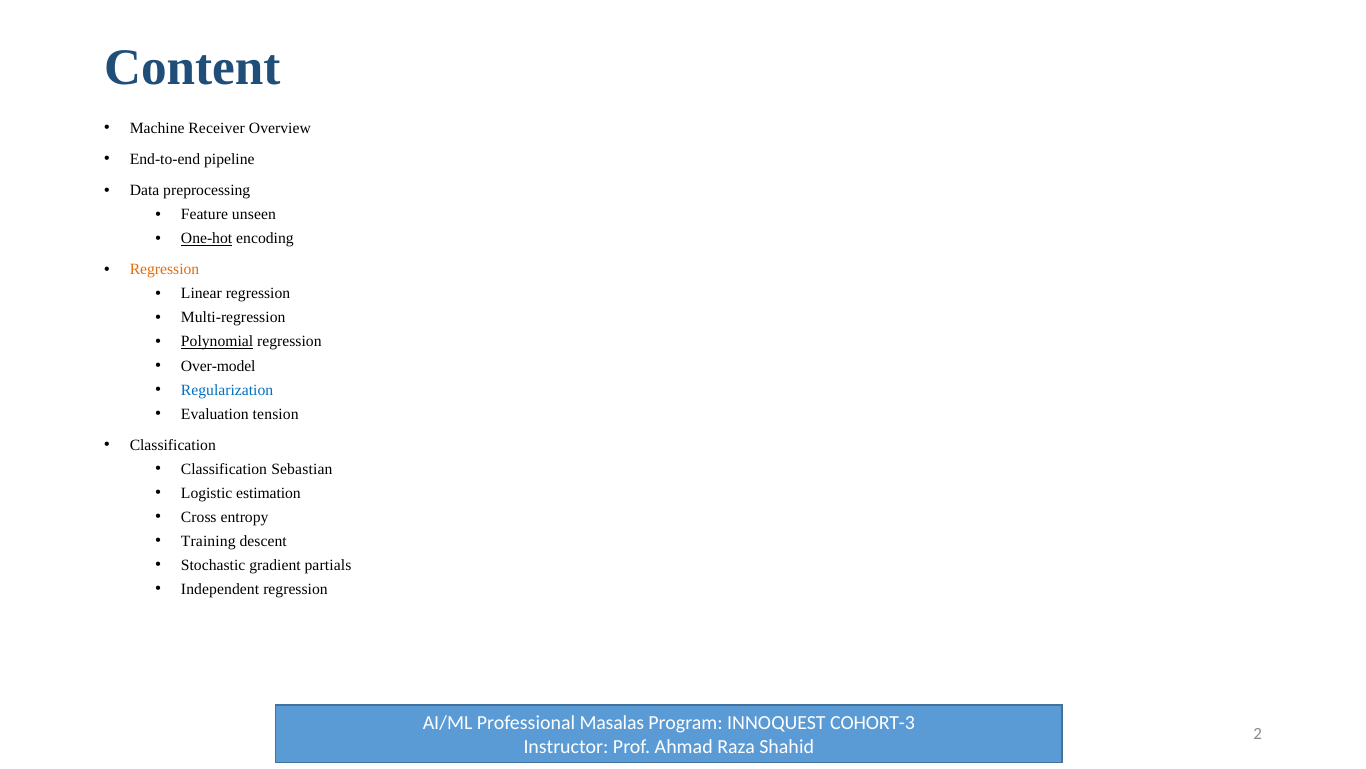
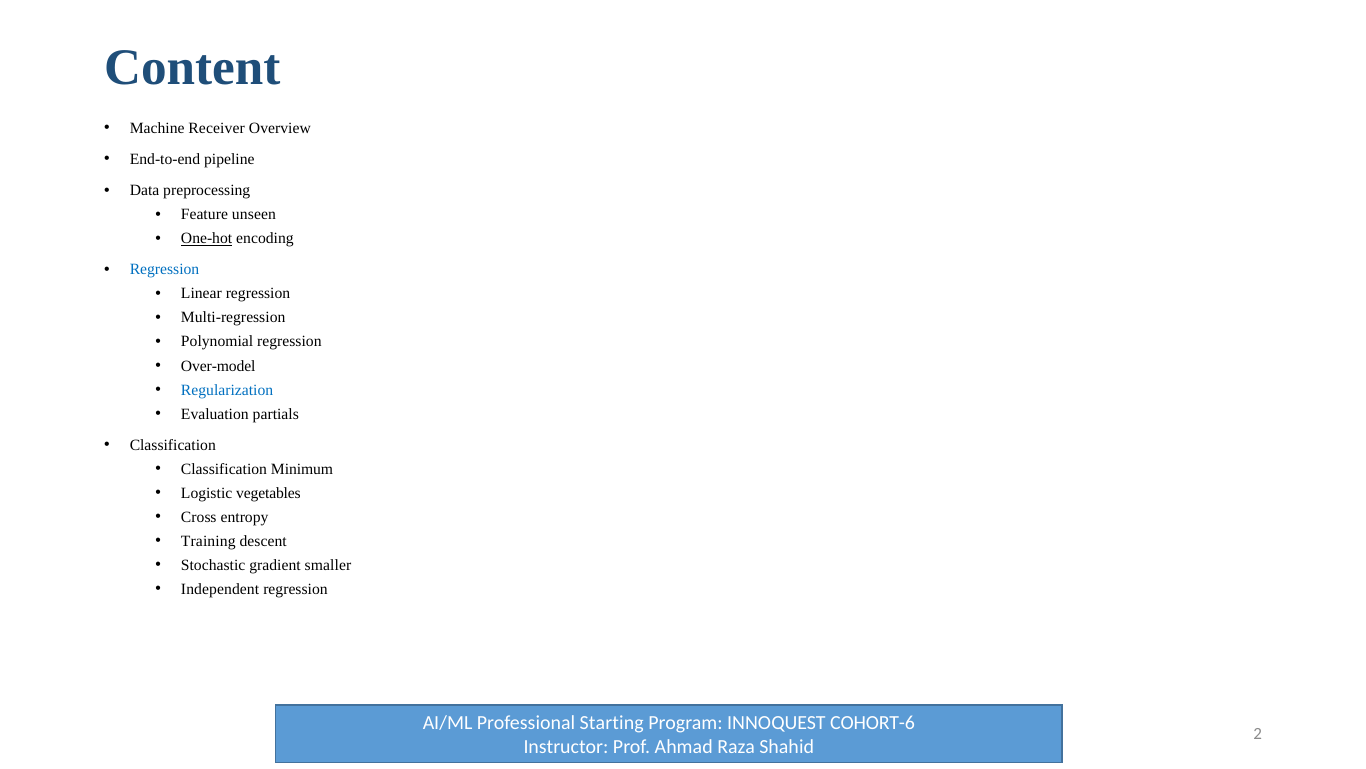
Regression colour: orange -> blue (165, 270)
Polynomial underline: present -> none (217, 342)
tension: tension -> partials (276, 414)
Sebastian: Sebastian -> Minimum (302, 469)
estimation: estimation -> vegetables (269, 493)
partials: partials -> smaller (328, 565)
Masalas: Masalas -> Starting (612, 723)
COHORT-3: COHORT-3 -> COHORT-6 (873, 723)
